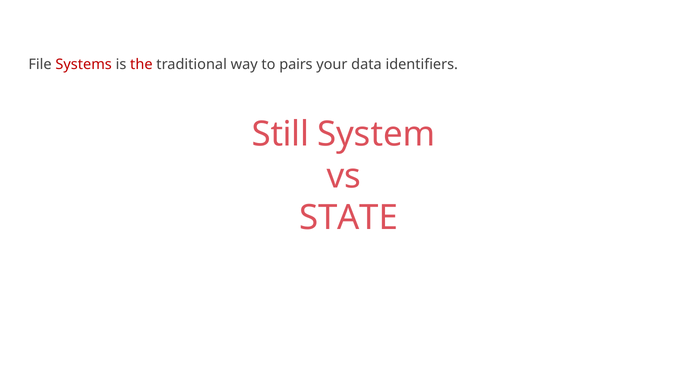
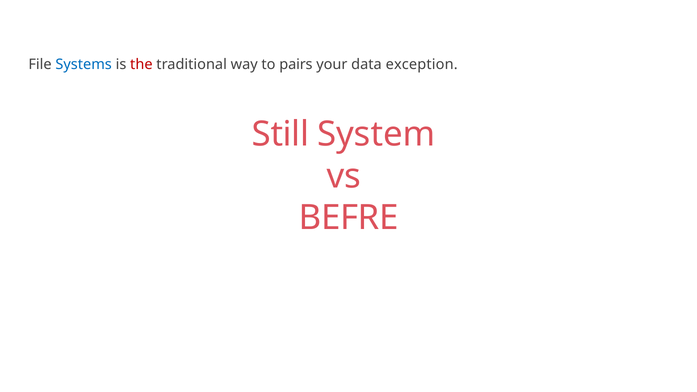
Systems colour: red -> blue (84, 64)
identifiers: identifiers -> exception (422, 64)
STATE: STATE -> BEFRE (349, 218)
